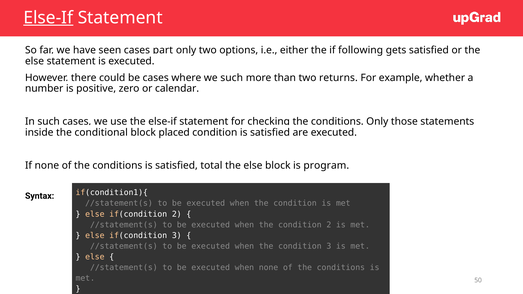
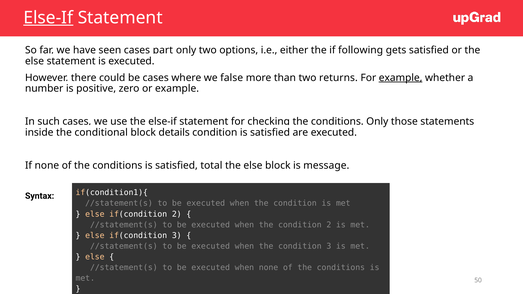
we such: such -> false (232, 78)
example underline: none -> present (401, 78)
or calendar: calendar -> example (177, 89)
placed: placed -> details (174, 133)
program: program -> message (326, 165)
